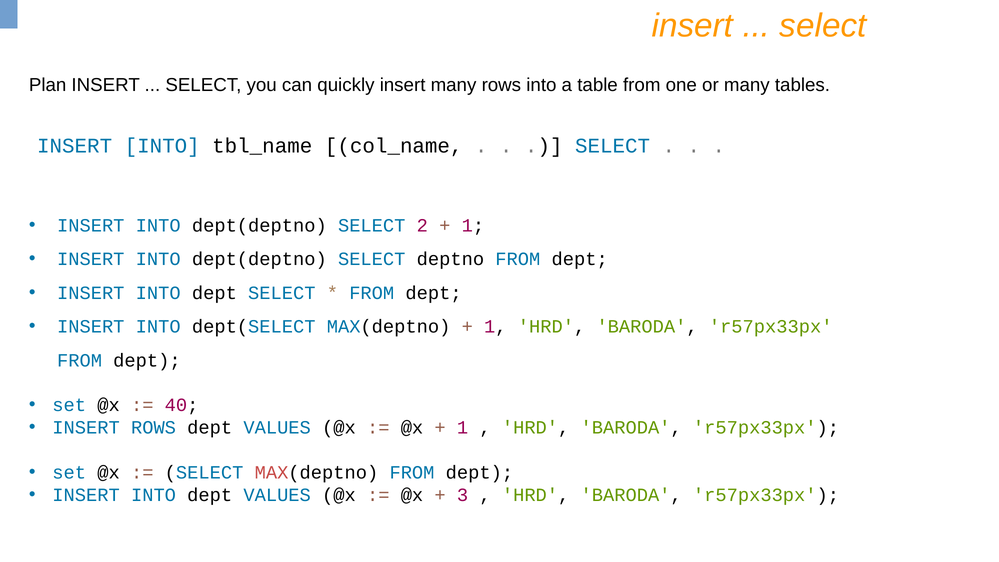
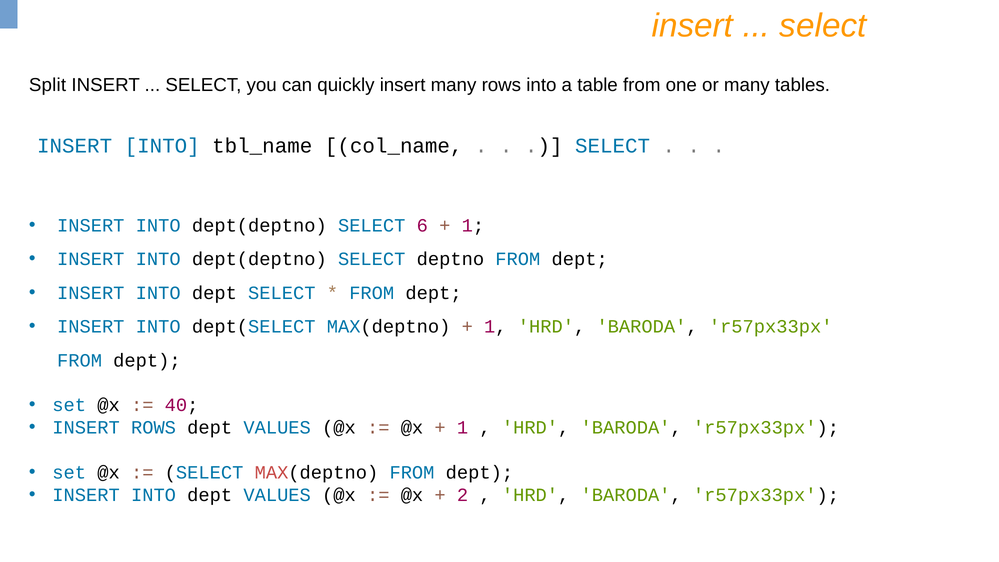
Plan: Plan -> Split (48, 85)
2: 2 -> 6 (422, 225)
3: 3 -> 2 (463, 495)
